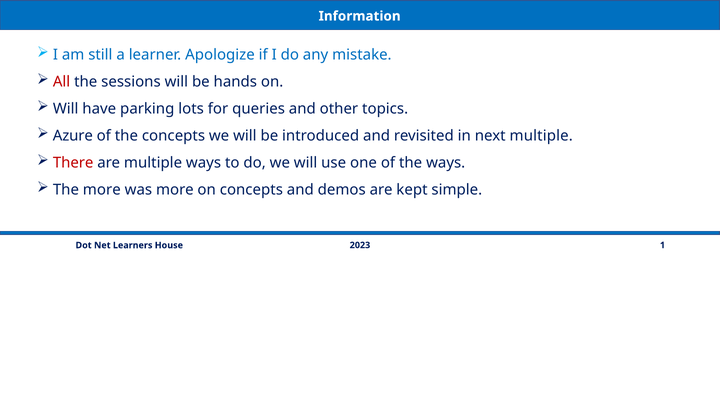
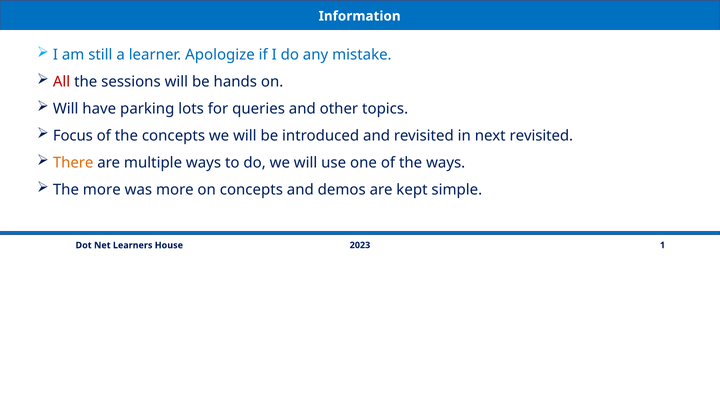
Azure: Azure -> Focus (73, 136)
next multiple: multiple -> revisited (541, 136)
There colour: red -> orange (73, 163)
